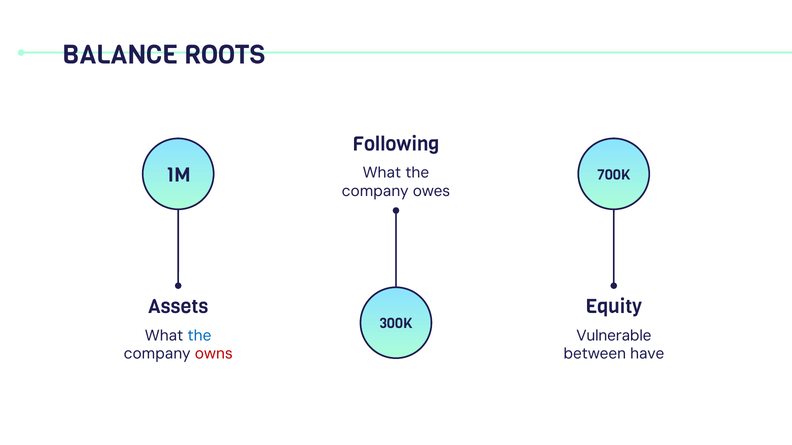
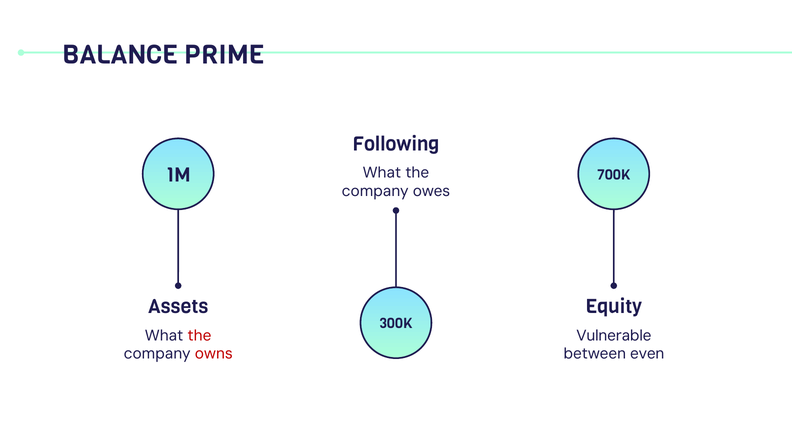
ROOTS: ROOTS -> PRIME (225, 55)
the colour: blue -> red (199, 336)
have: have -> even (647, 354)
